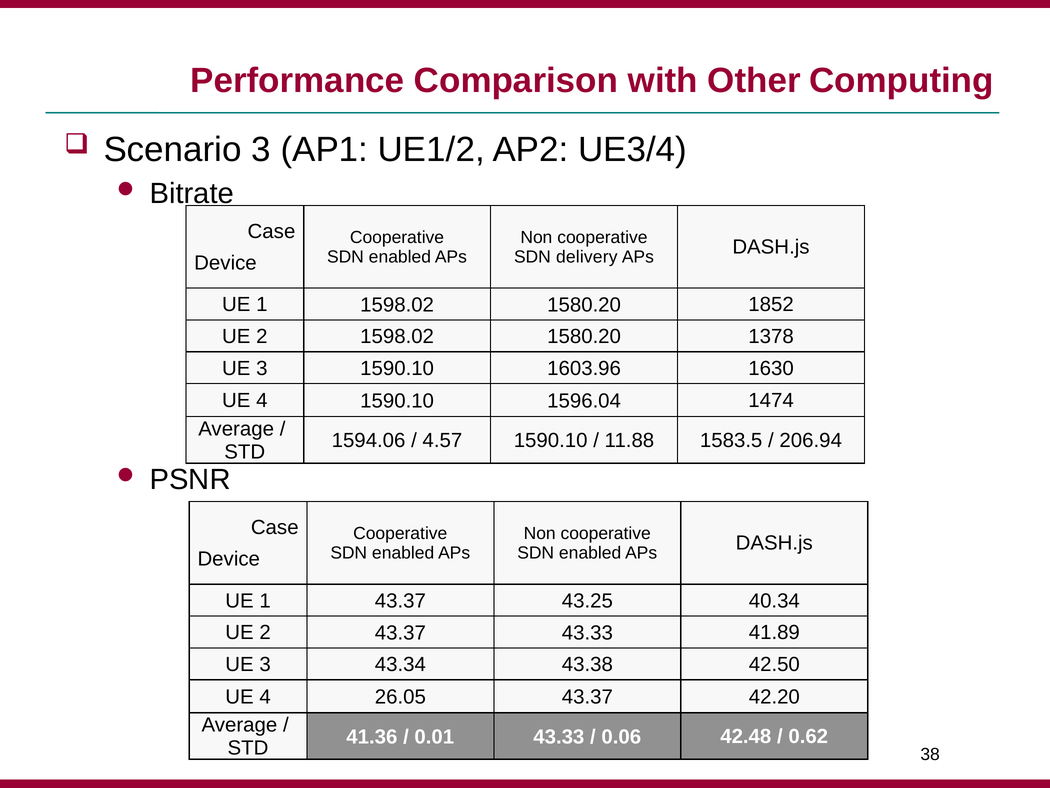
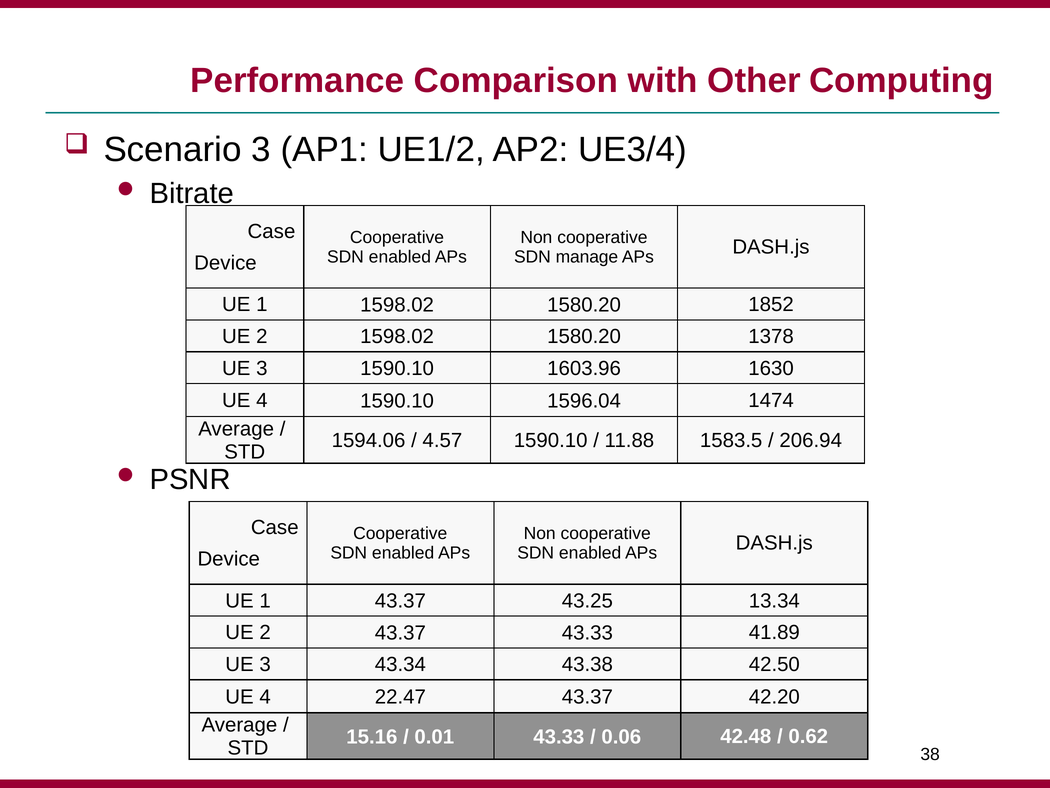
delivery: delivery -> manage (587, 257)
40.34: 40.34 -> 13.34 (774, 601)
26.05: 26.05 -> 22.47 (400, 697)
41.36: 41.36 -> 15.16 (372, 736)
